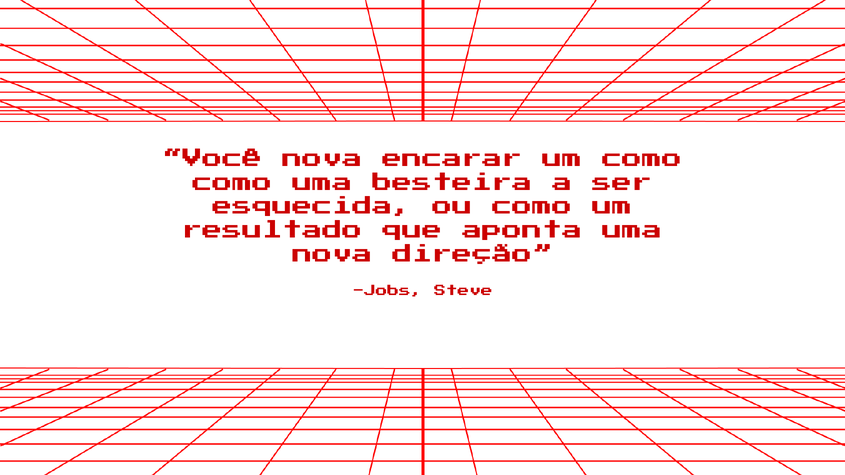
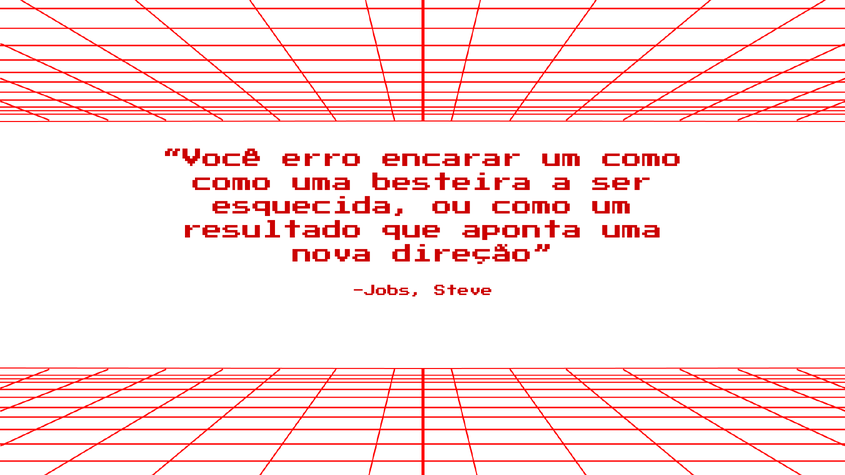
Você nova: nova -> erro (322, 162)
